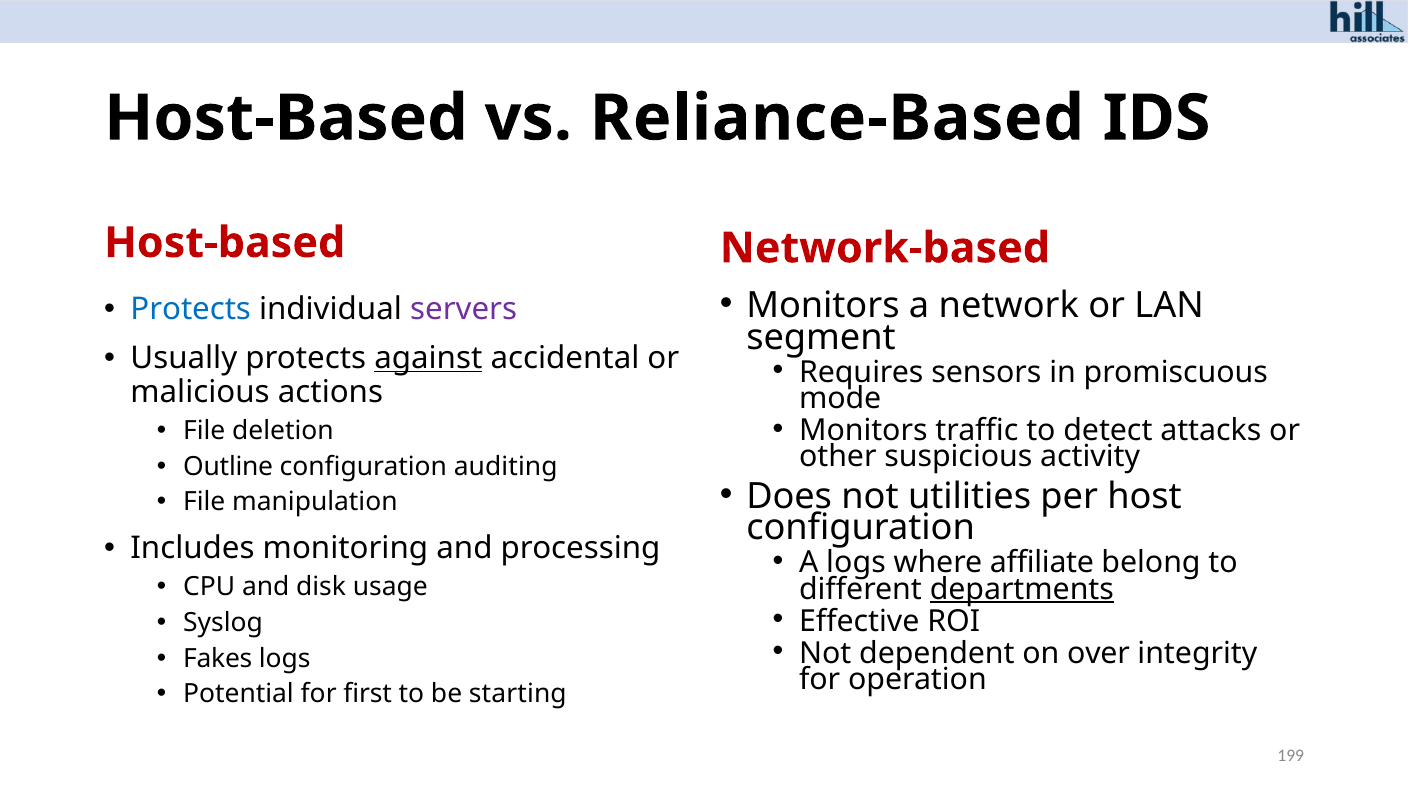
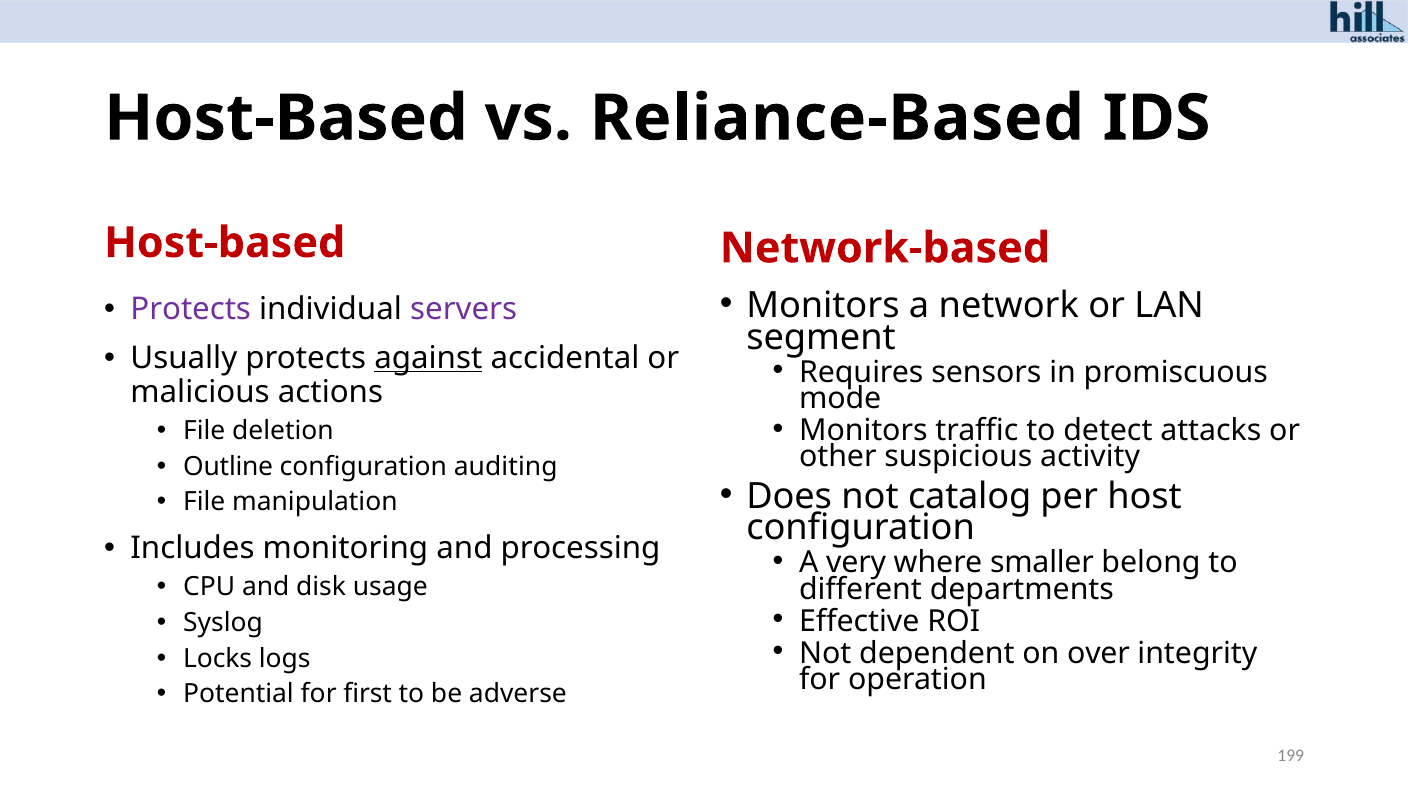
Protects colour: blue -> purple (191, 310)
utilities: utilities -> catalog (970, 497)
A logs: logs -> very (856, 563)
affiliate: affiliate -> smaller (1042, 563)
departments underline: present -> none (1022, 589)
Fakes: Fakes -> Locks (218, 658)
starting: starting -> adverse (518, 694)
